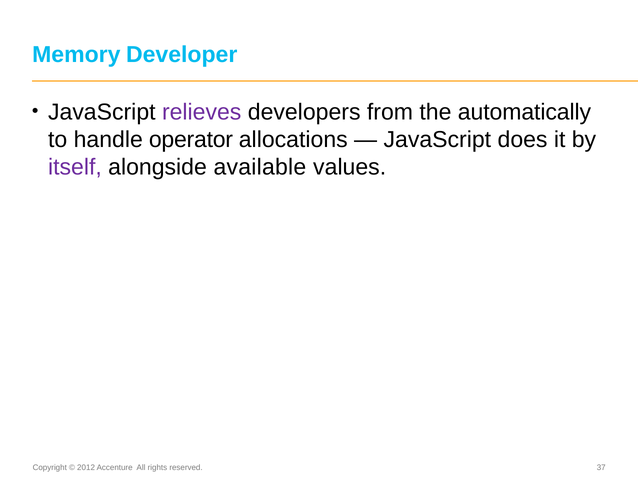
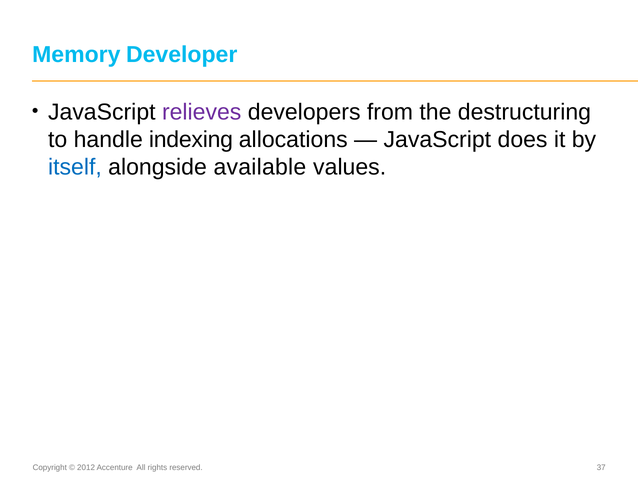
automatically: automatically -> destructuring (524, 112)
operator: operator -> indexing (191, 139)
itself colour: purple -> blue (75, 167)
